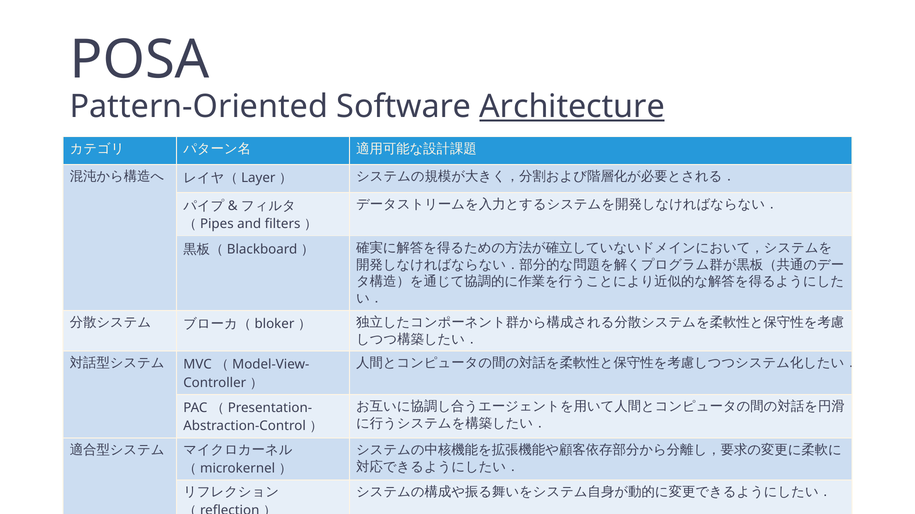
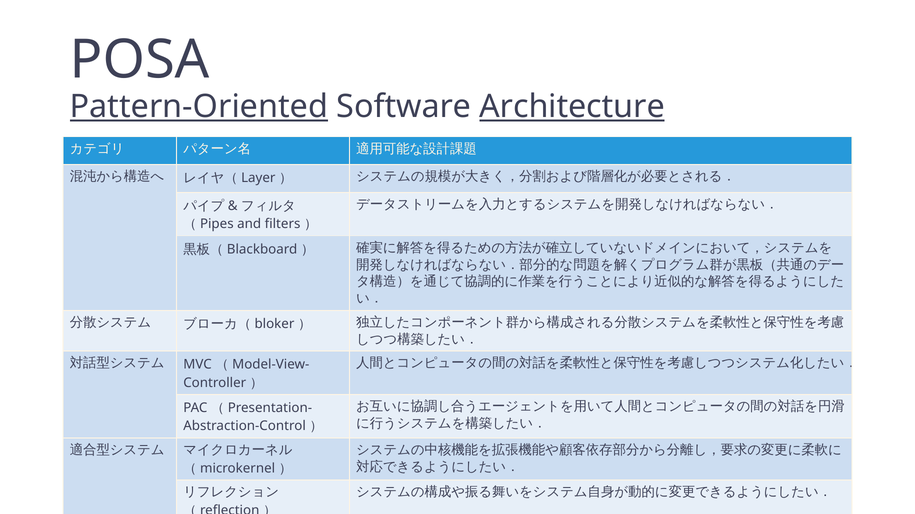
Pattern-Oriented underline: none -> present (199, 107)
